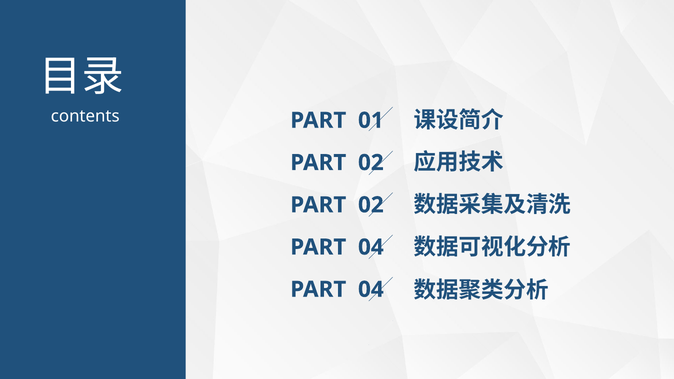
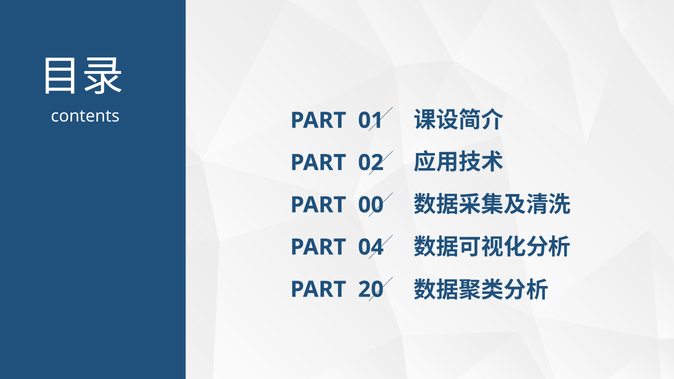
02: 02 -> 00 (371, 205)
04: 04 -> 20 (371, 290)
